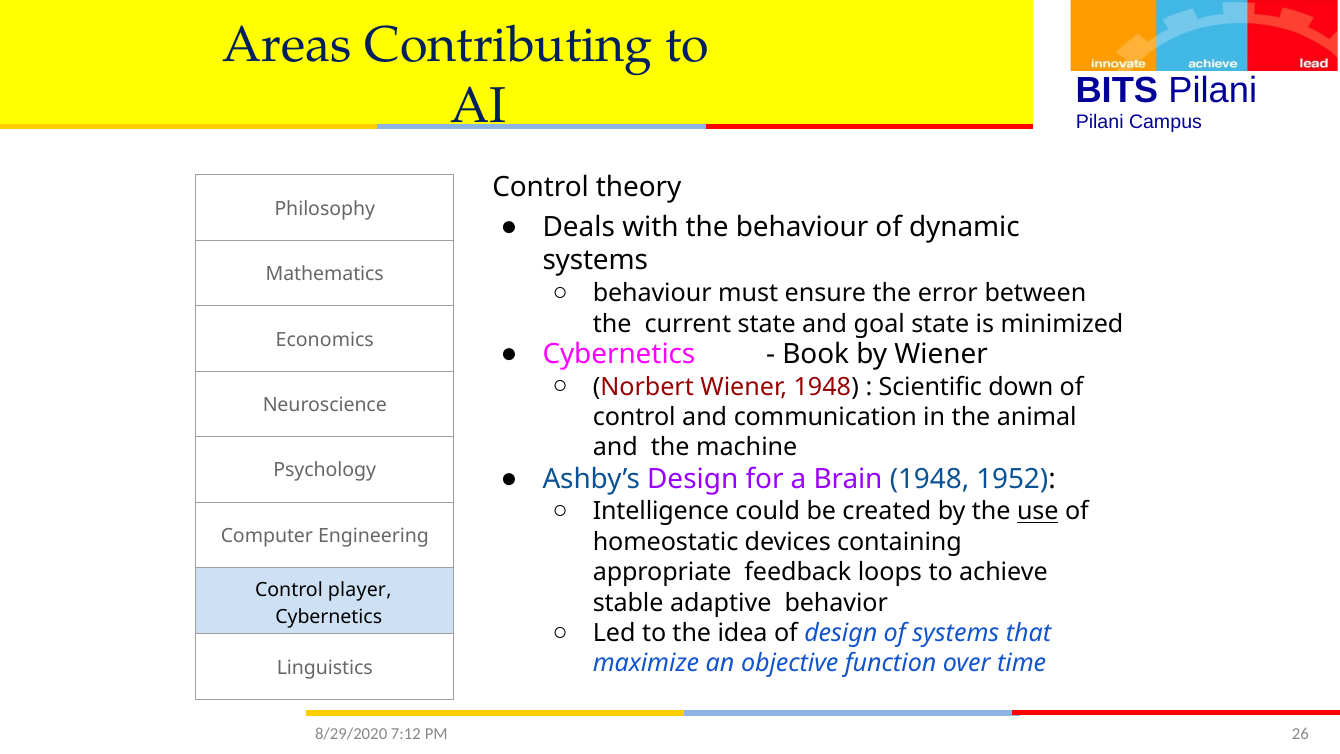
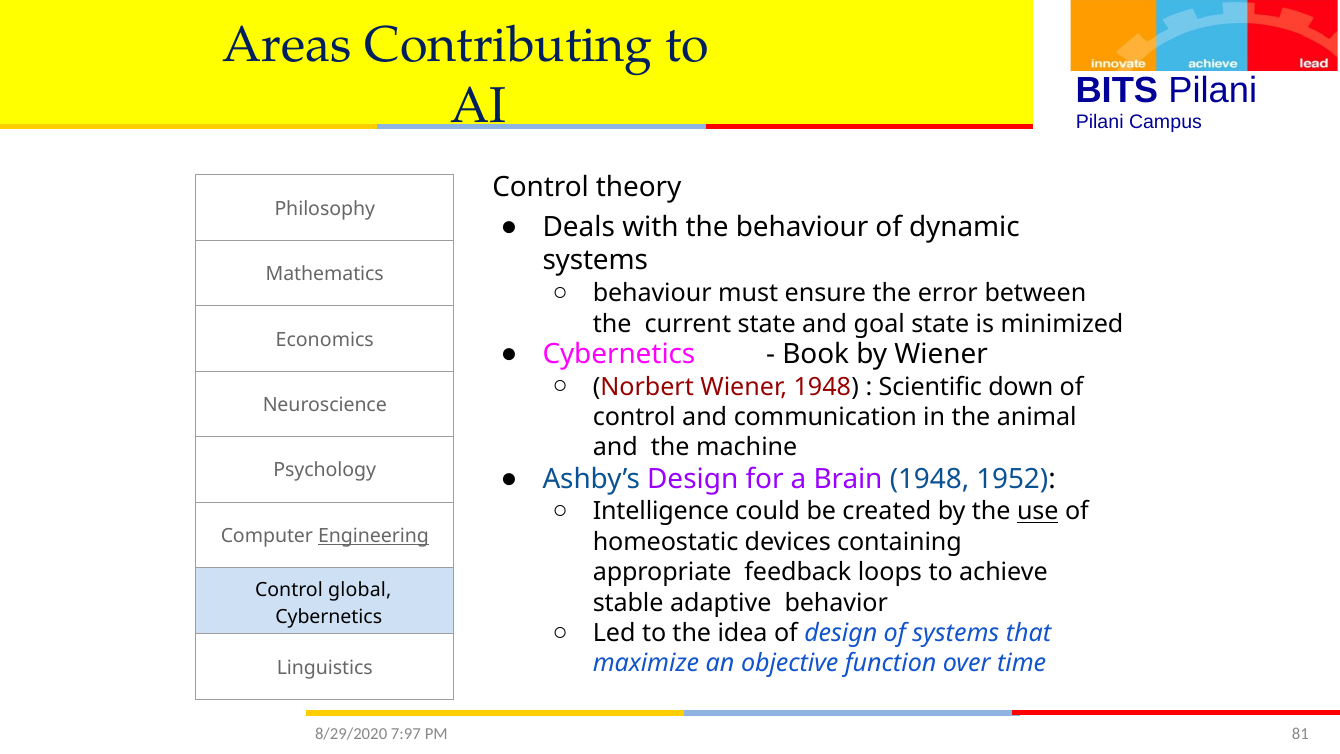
Engineering underline: none -> present (373, 536)
player: player -> global (360, 590)
7:12: 7:12 -> 7:97 (406, 734)
26: 26 -> 81 (1300, 734)
